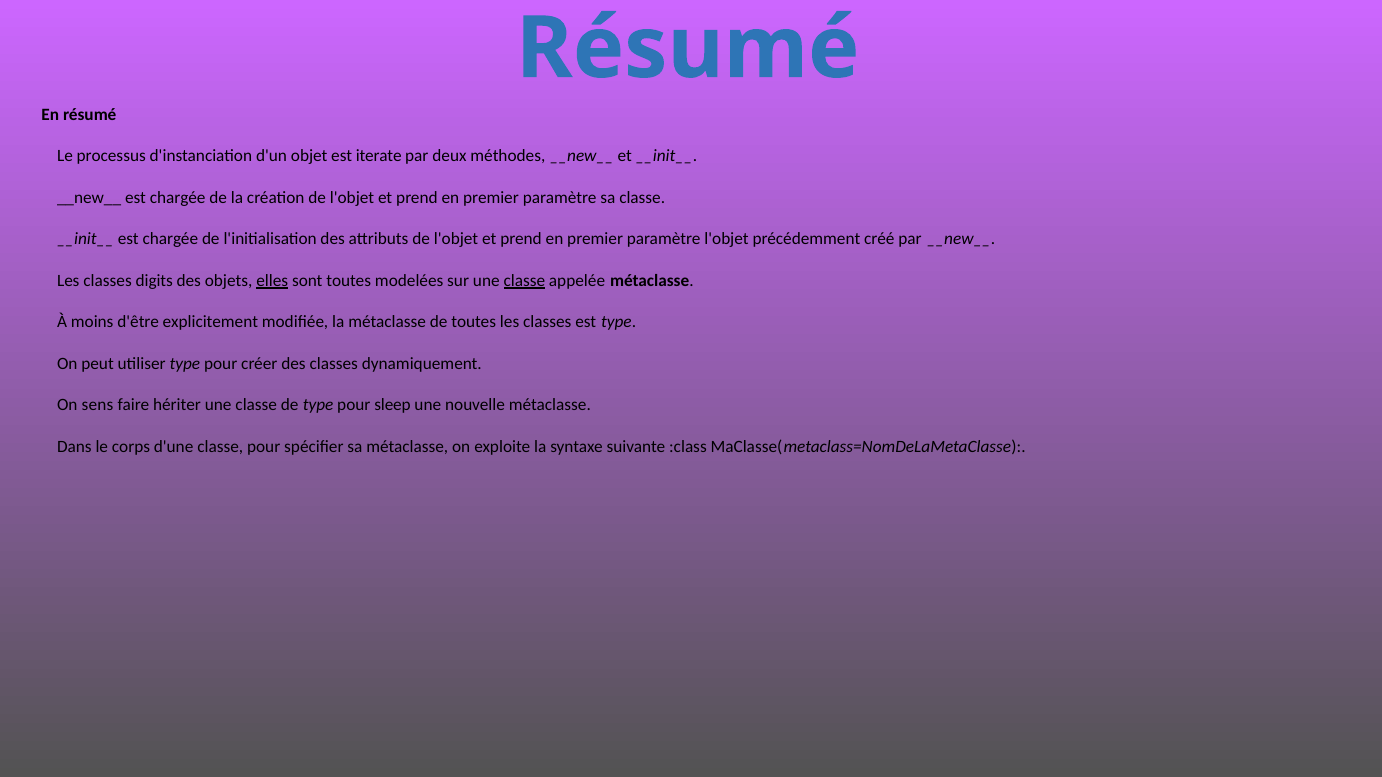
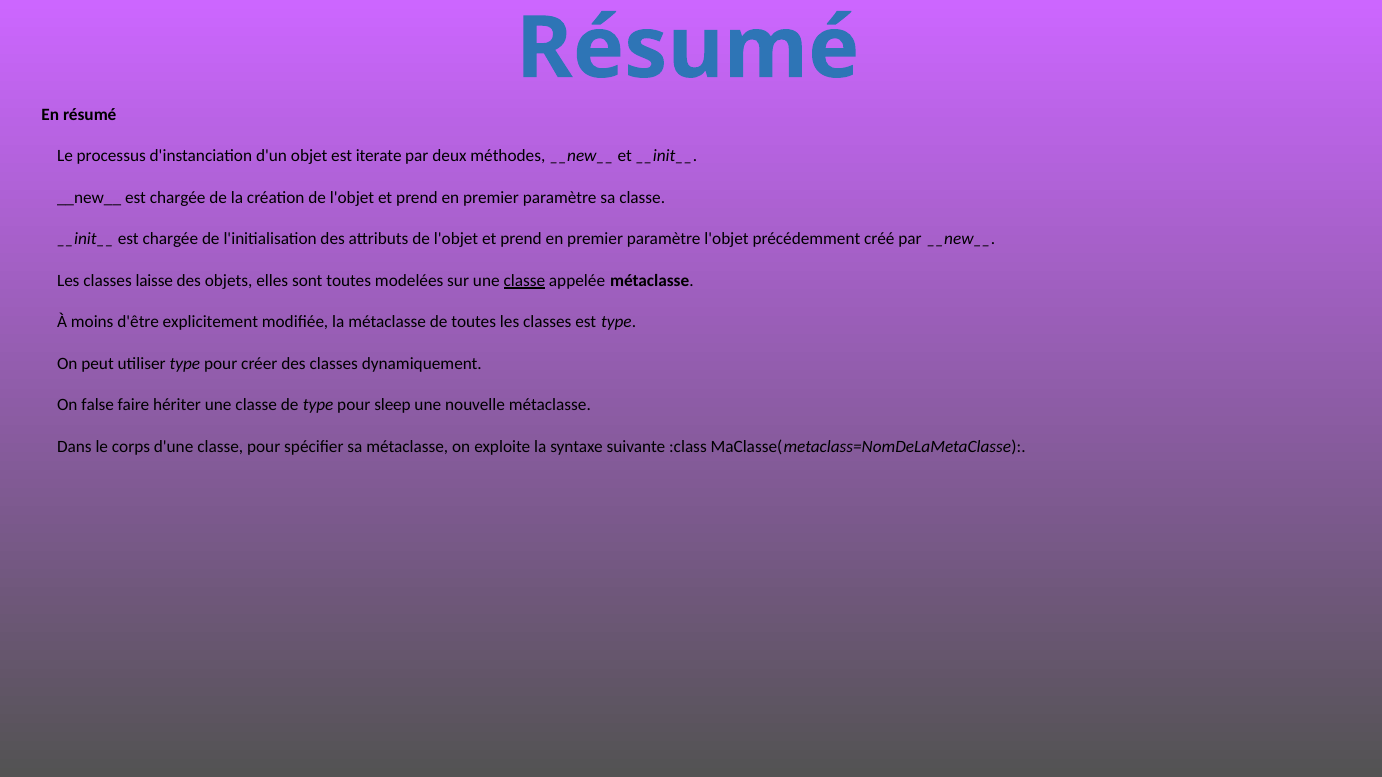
digits: digits -> laisse (154, 281)
elles underline: present -> none (272, 281)
sens: sens -> false (98, 405)
